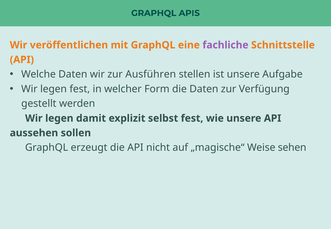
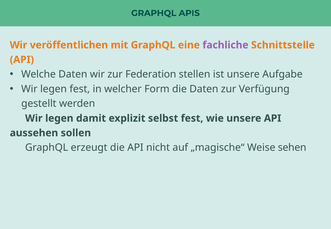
Ausführen: Ausführen -> Federation (151, 74)
